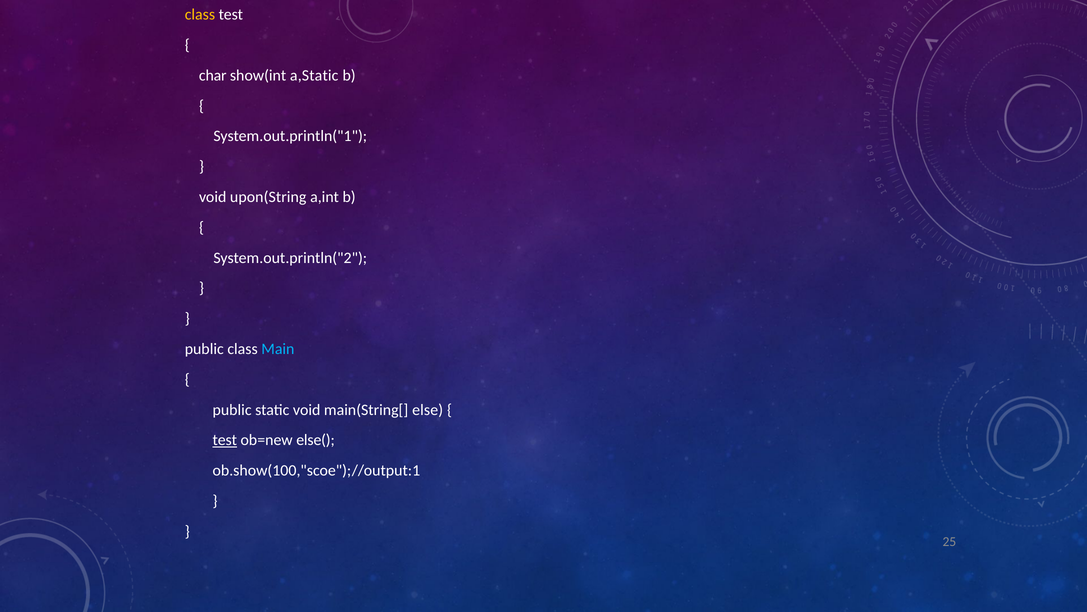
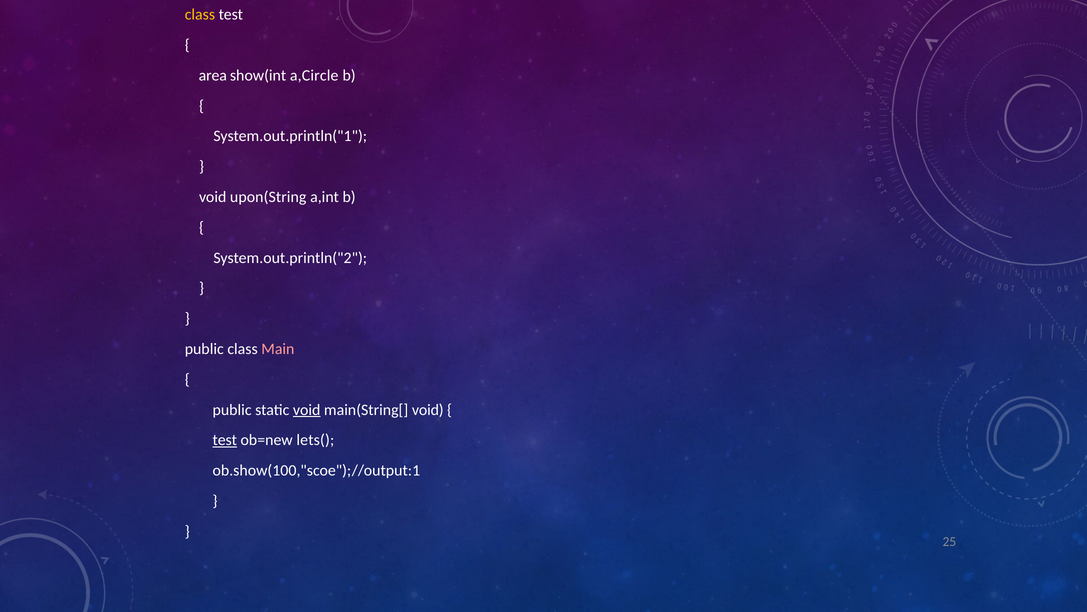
char: char -> area (213, 75)
a,Static: a,Static -> a,Circle (314, 75)
Main colour: light blue -> pink (278, 349)
void underline: none -> present (307, 409)
main(String[ else: else -> void (428, 409)
else(: else( -> lets( (315, 440)
